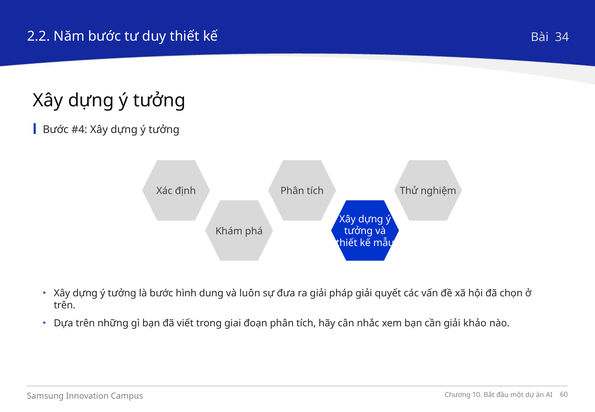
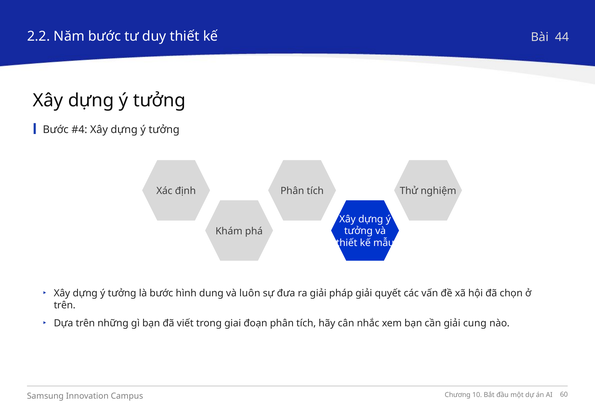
34: 34 -> 44 (562, 37)
khảo: khảo -> cung (475, 323)
